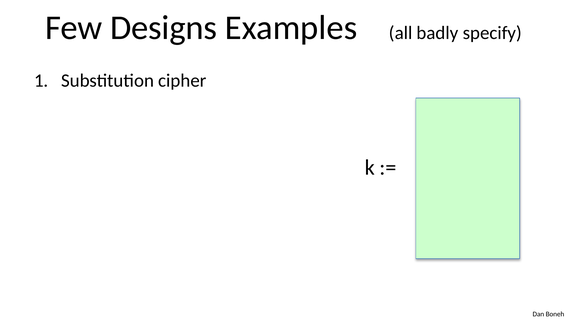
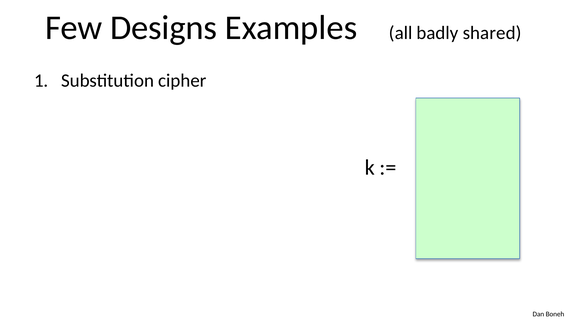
specify: specify -> shared (492, 33)
